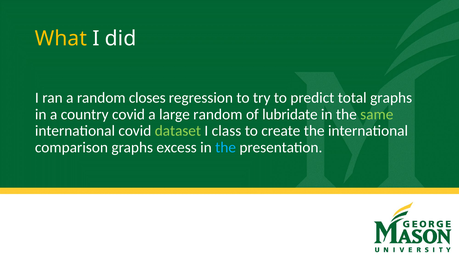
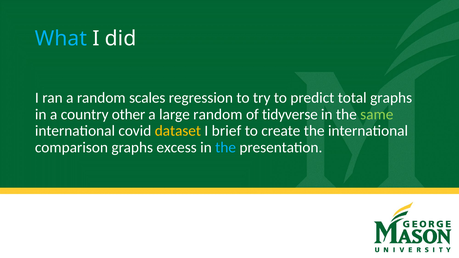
What colour: yellow -> light blue (61, 39)
closes: closes -> scales (147, 98)
country covid: covid -> other (129, 114)
lubridate: lubridate -> tidyverse (290, 114)
dataset colour: light green -> yellow (178, 131)
class: class -> brief (226, 131)
